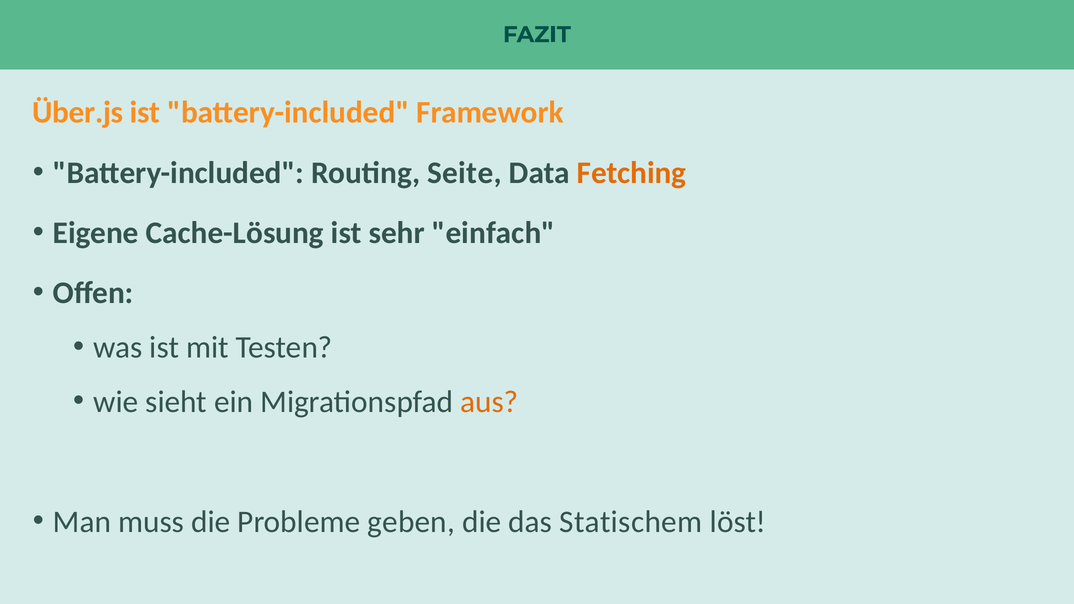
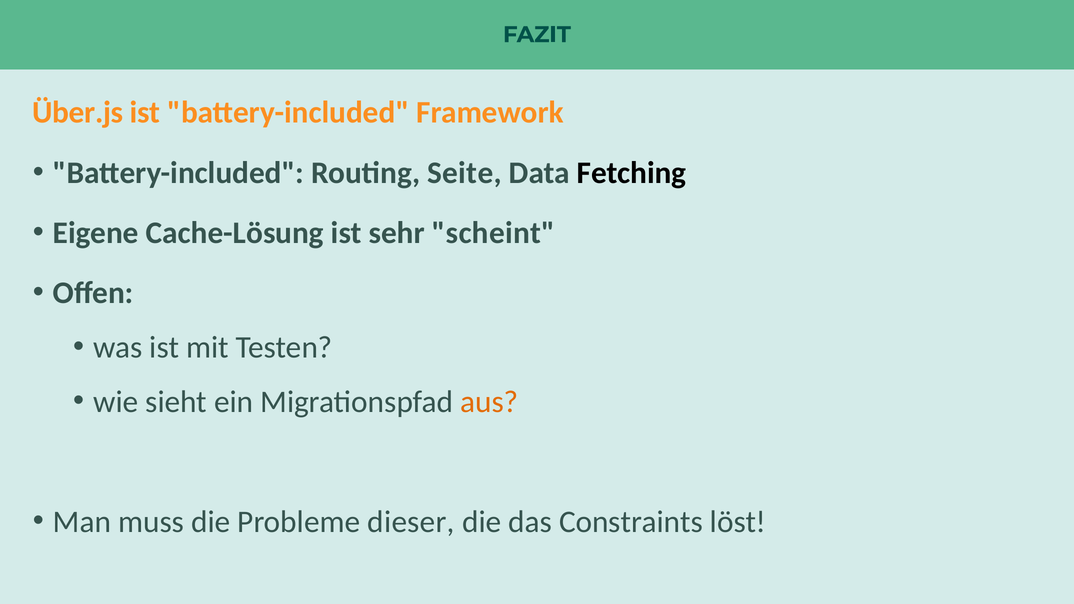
Fetching colour: orange -> black (631, 173)
einfach: einfach -> scheint (493, 233)
geben: geben -> dieser (411, 522)
Statischem: Statischem -> Constraints (631, 522)
